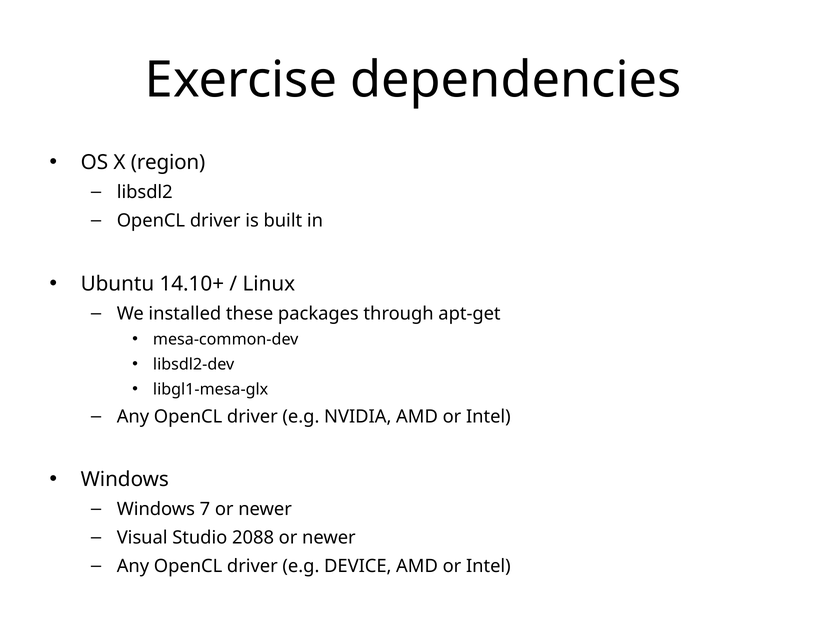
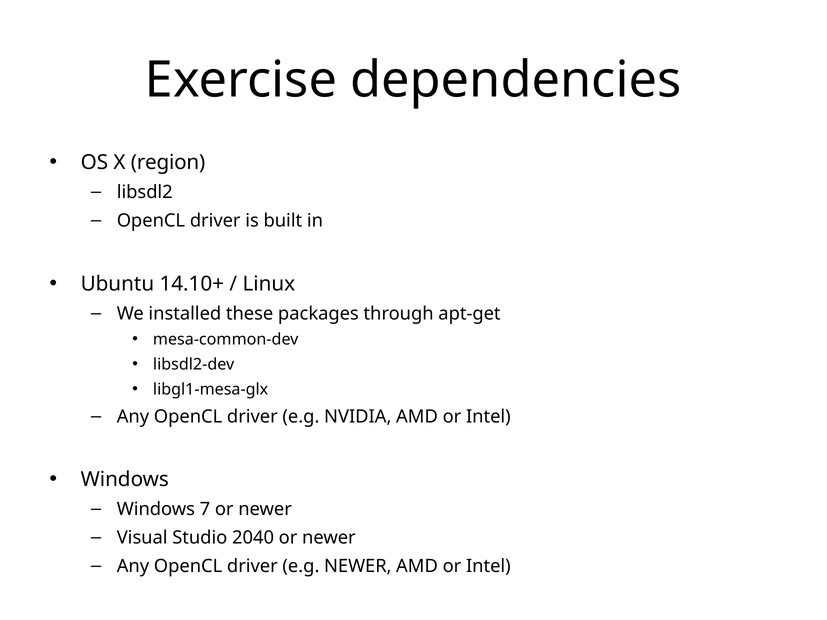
2088: 2088 -> 2040 (253, 538)
e.g DEVICE: DEVICE -> NEWER (358, 566)
